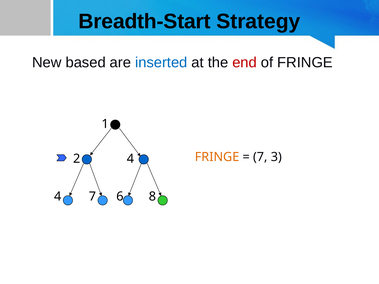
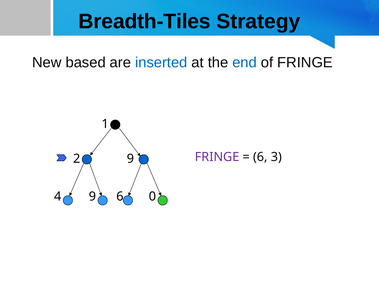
Breadth-Start: Breadth-Start -> Breadth-Tiles (145, 21)
end colour: red -> blue (245, 63)
FRINGE colour: orange -> purple (217, 157)
7: 7 -> 6 (260, 157)
2 4: 4 -> 9 (130, 159)
4 7: 7 -> 9 (93, 197)
8: 8 -> 0 (153, 197)
